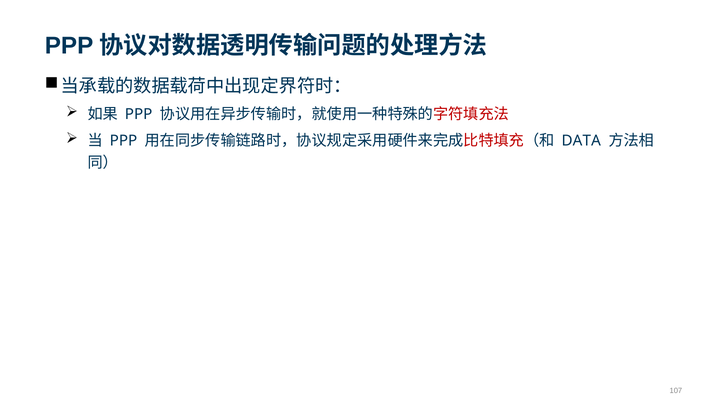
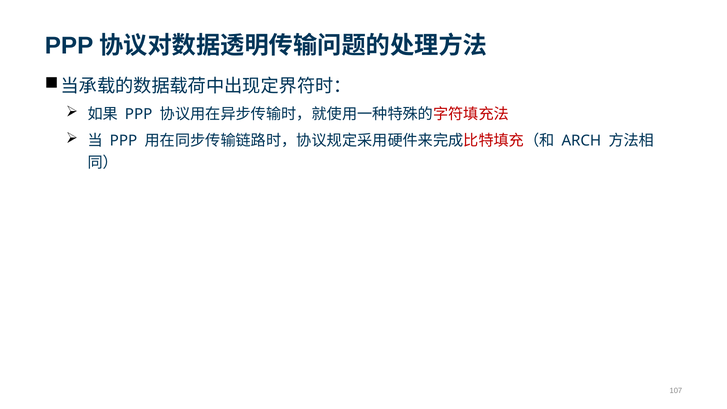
DATA: DATA -> ARCH (581, 141)
